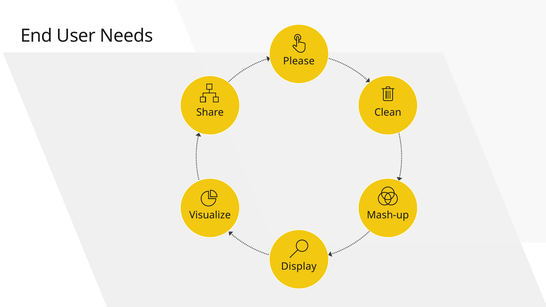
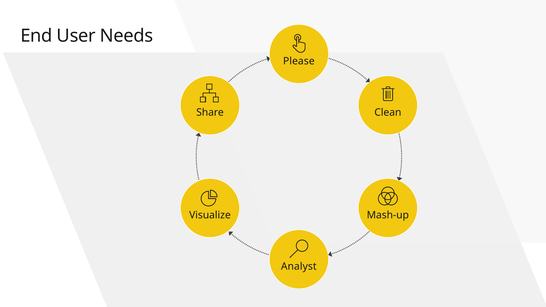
Display: Display -> Analyst (299, 266)
